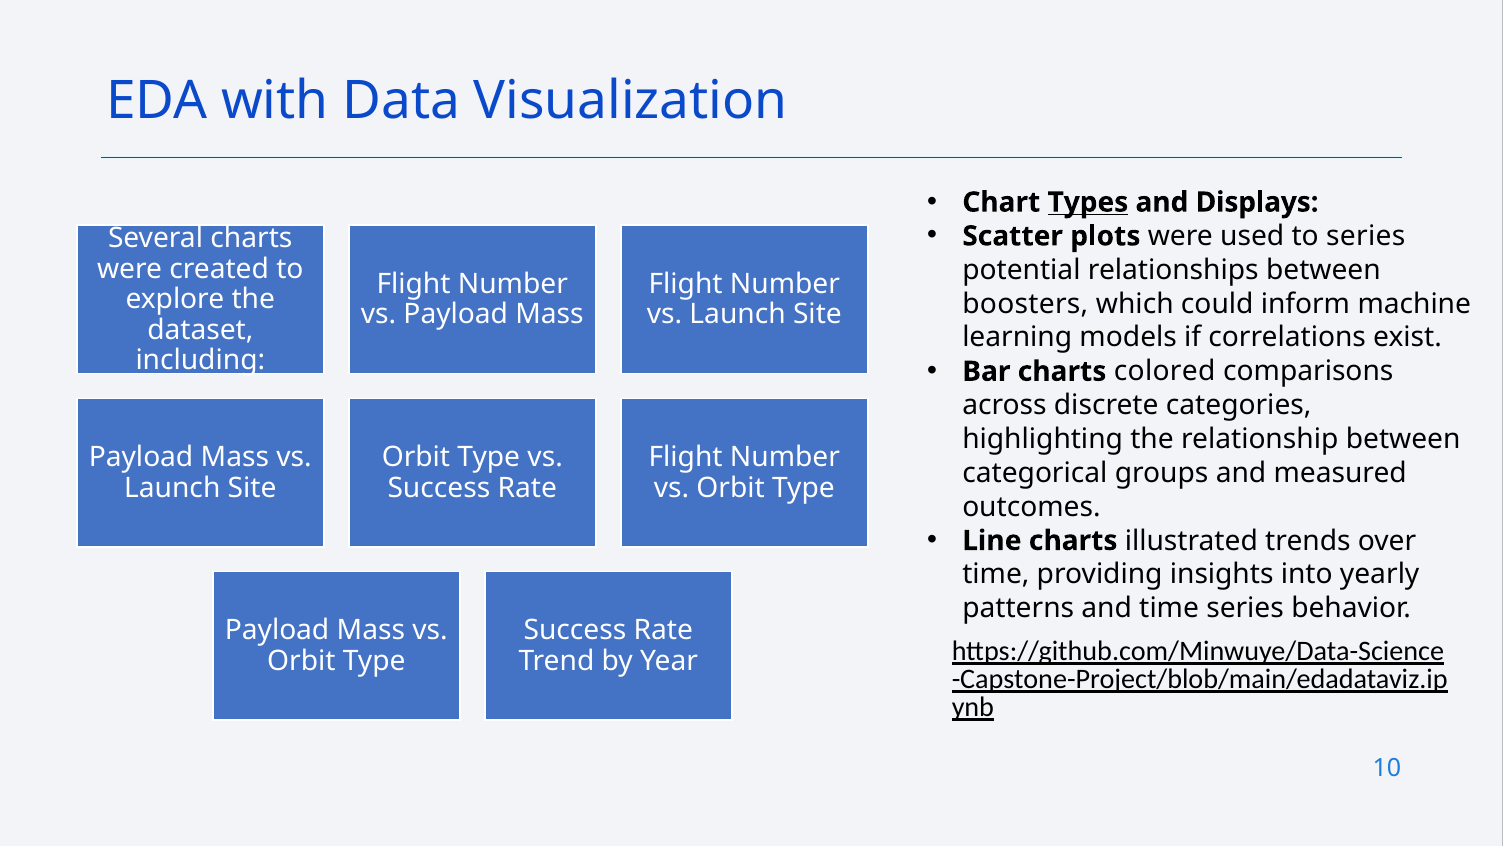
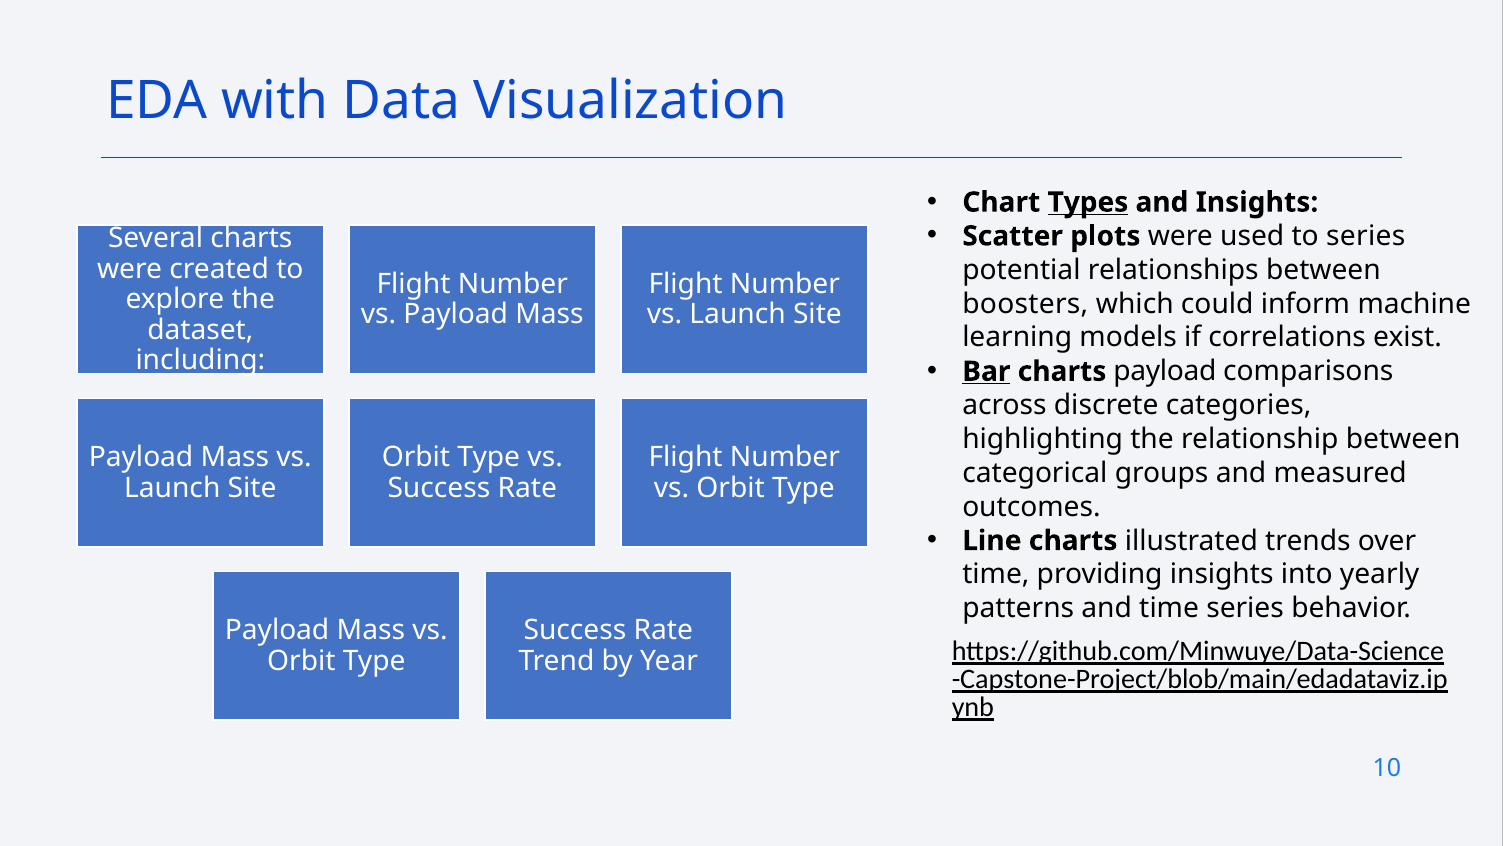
and Displays: Displays -> Insights (1257, 202)
Bar underline: none -> present (986, 371)
charts colored: colored -> payload (1165, 371)
